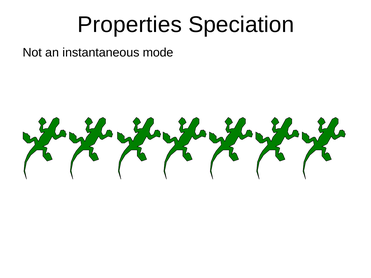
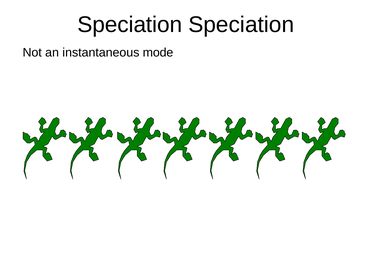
Properties: Properties -> Speciation (130, 25)
